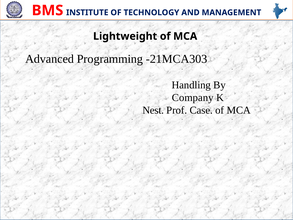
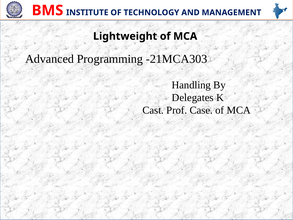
Company: Company -> Delegates (193, 98)
Nest: Nest -> Cast (153, 110)
